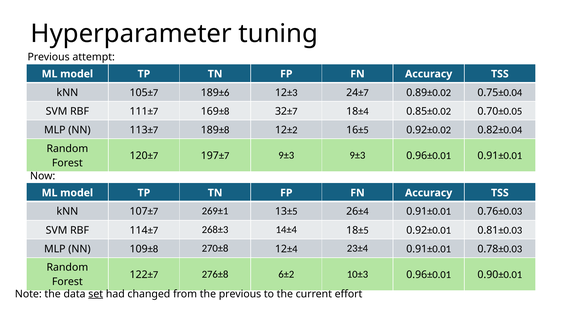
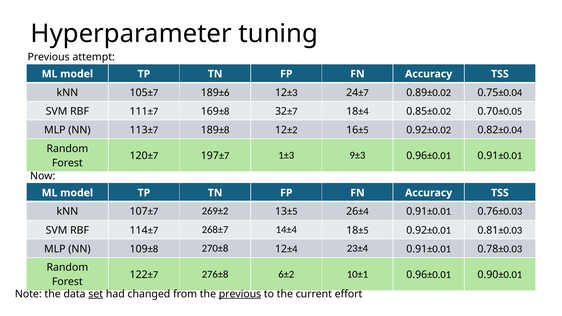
9±3: 9±3 -> 1±3 (286, 155)
269±1: 269±1 -> 269±2 (215, 211)
268±3: 268±3 -> 268±7 (215, 230)
10±3: 10±3 -> 10±1 (357, 274)
previous underline: none -> present (240, 294)
